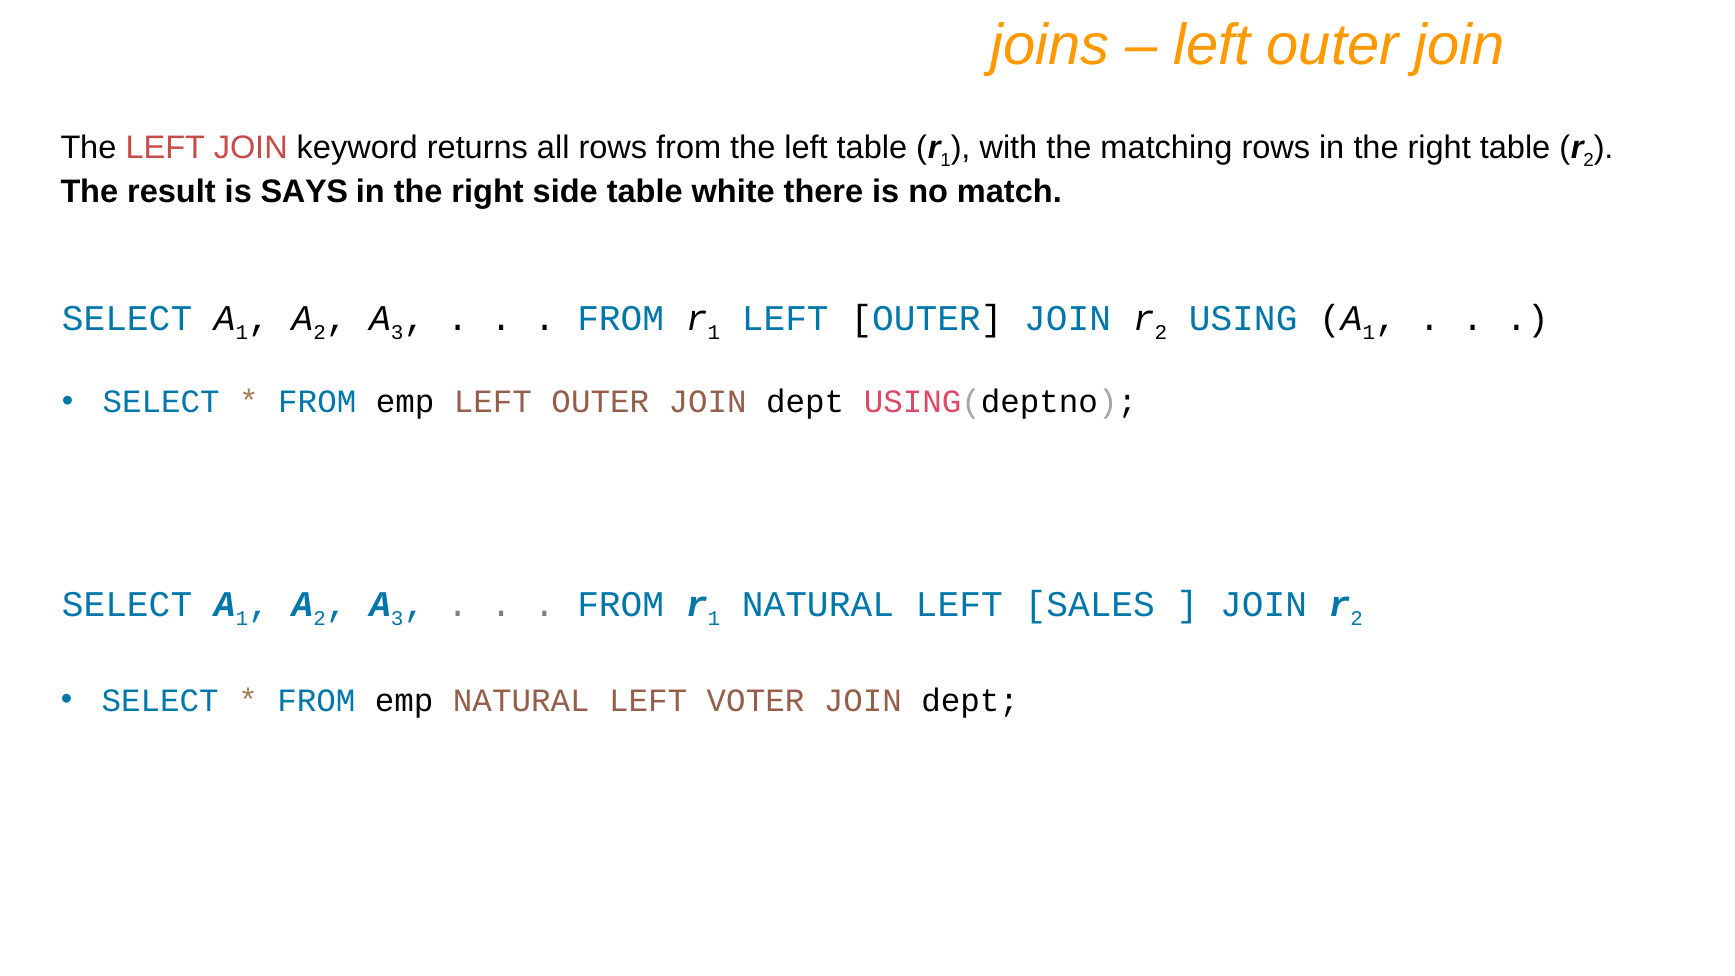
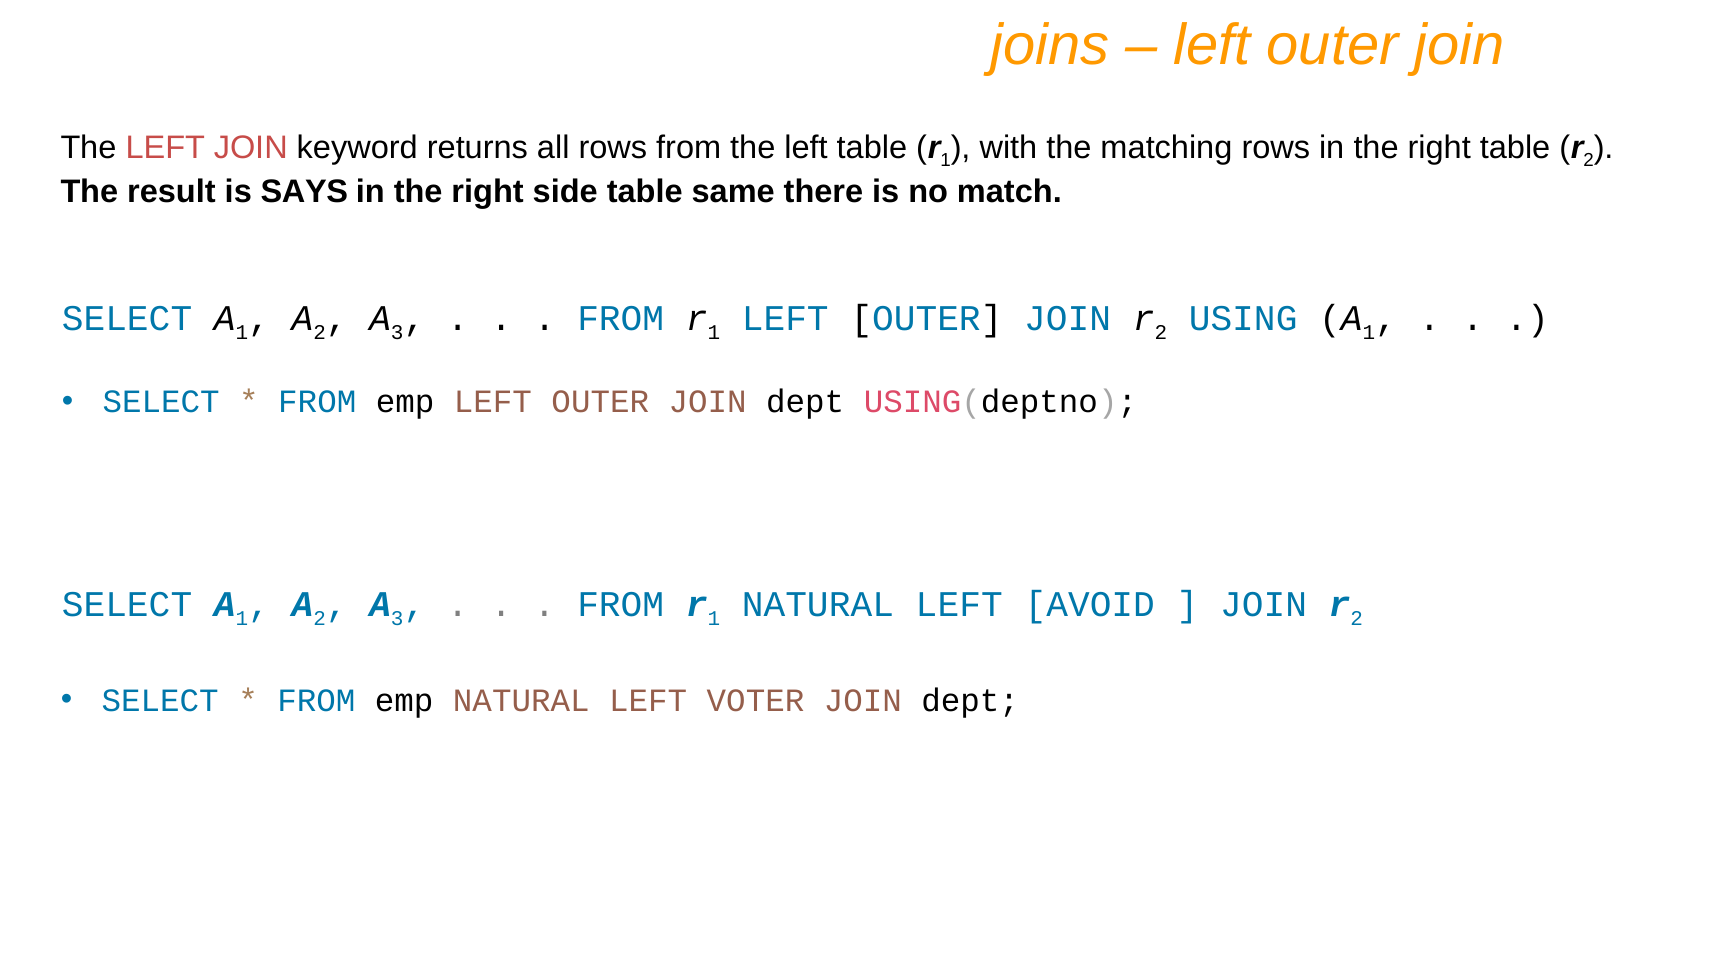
white: white -> same (733, 192)
SALES: SALES -> AVOID (1090, 605)
